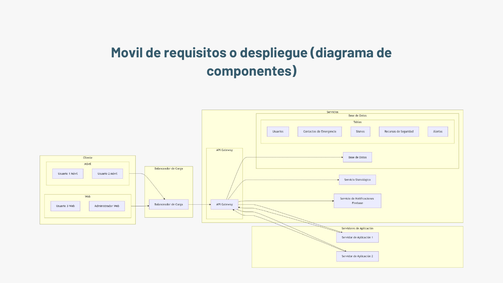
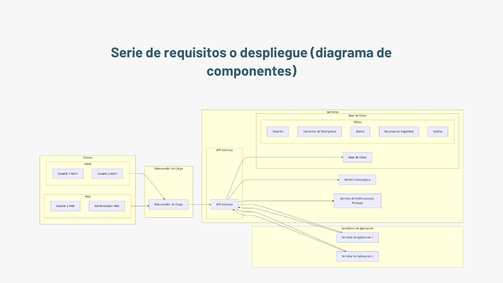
Movil: Movil -> Serie (127, 53)
